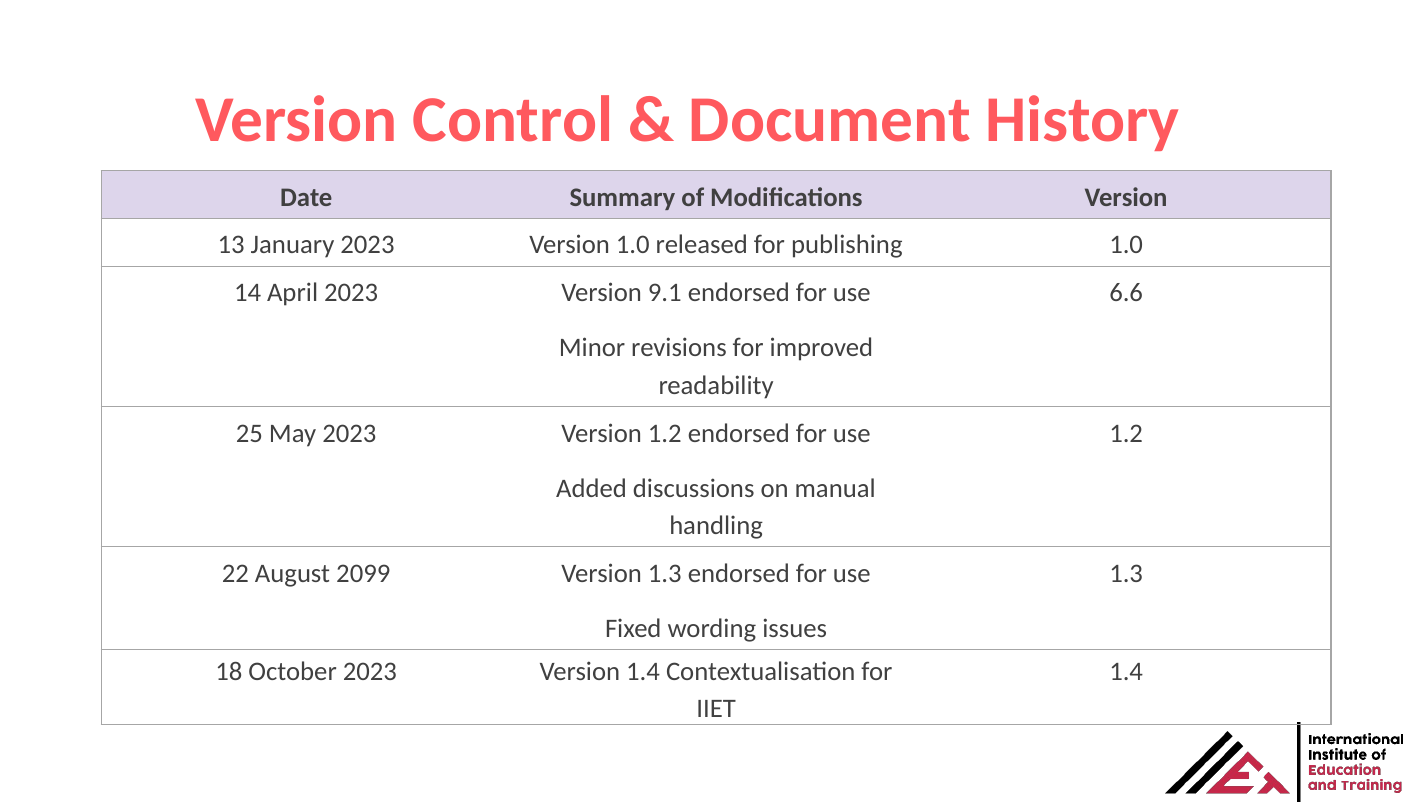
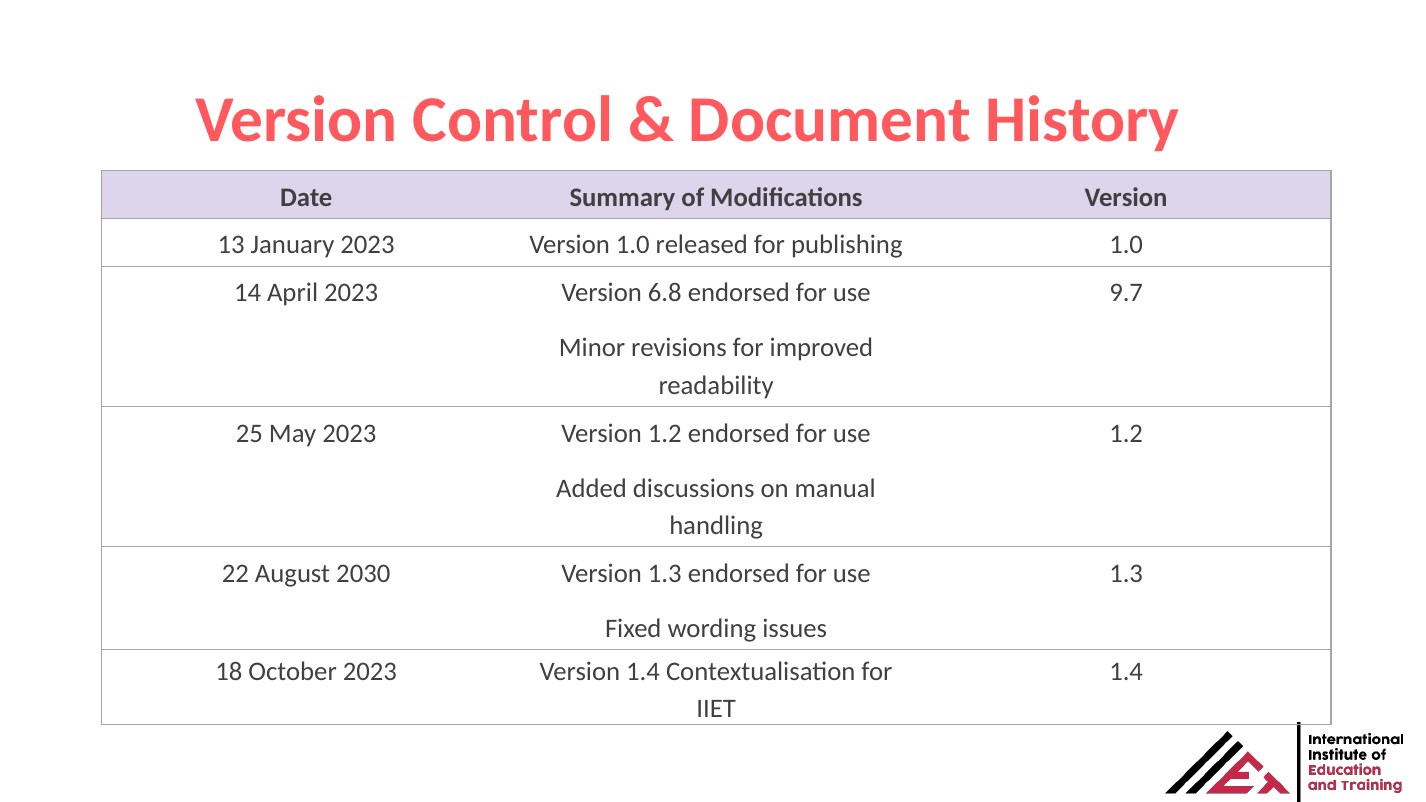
9.1: 9.1 -> 6.8 (665, 293)
6.6: 6.6 -> 9.7 (1126, 293)
2099: 2099 -> 2030 (363, 573)
